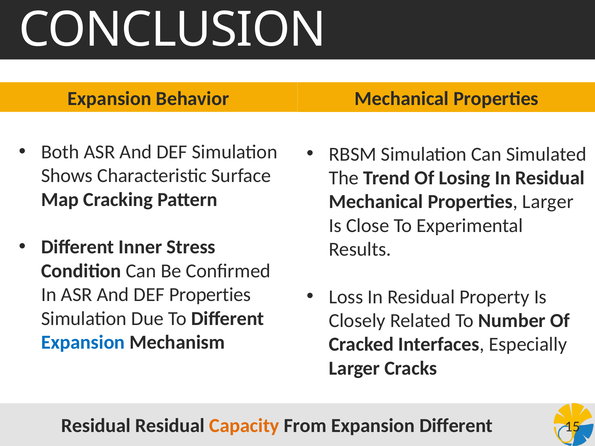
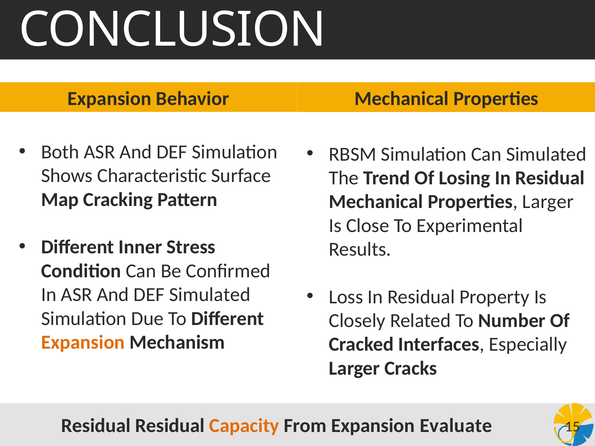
DEF Properties: Properties -> Simulated (210, 295)
Expansion colour: blue -> orange (83, 342)
Expansion Different: Different -> Evaluate (456, 426)
